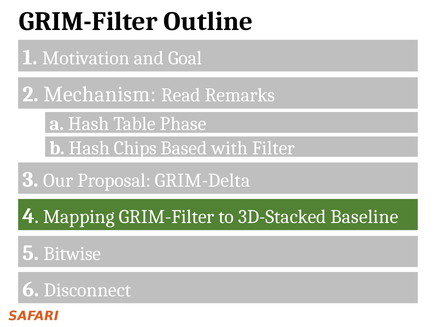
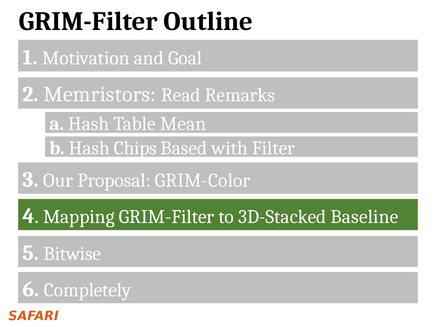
Mechanism: Mechanism -> Memristors (100, 94)
Phase: Phase -> Mean (183, 124)
GRIM-Delta: GRIM-Delta -> GRIM-Color (203, 180)
Disconnect: Disconnect -> Completely (88, 290)
